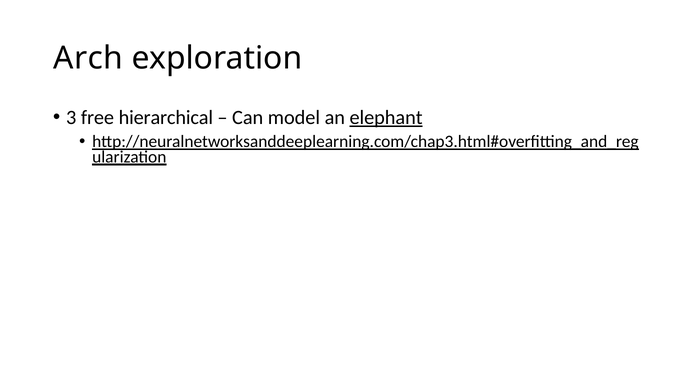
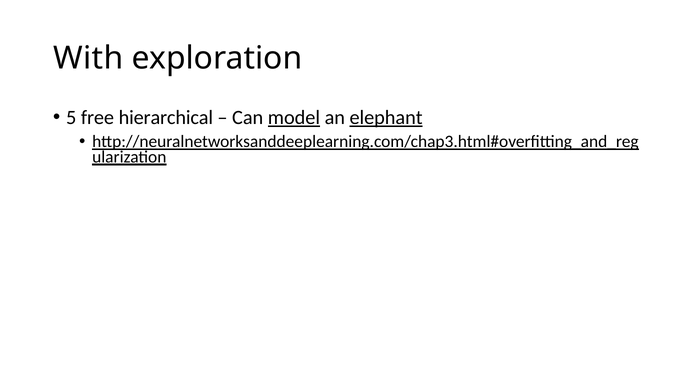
Arch: Arch -> With (88, 58)
3: 3 -> 5 (71, 118)
model underline: none -> present (294, 118)
